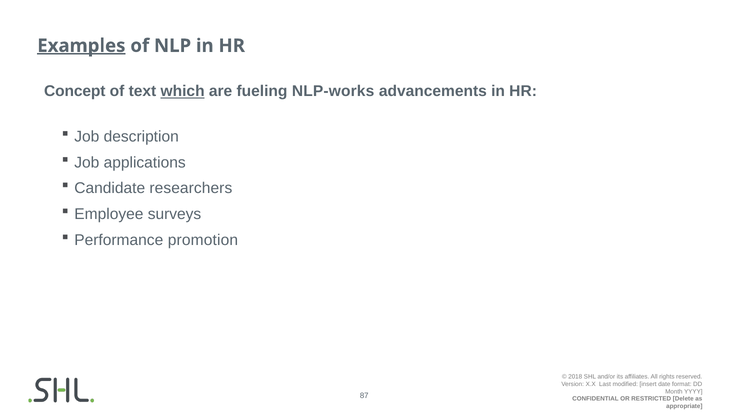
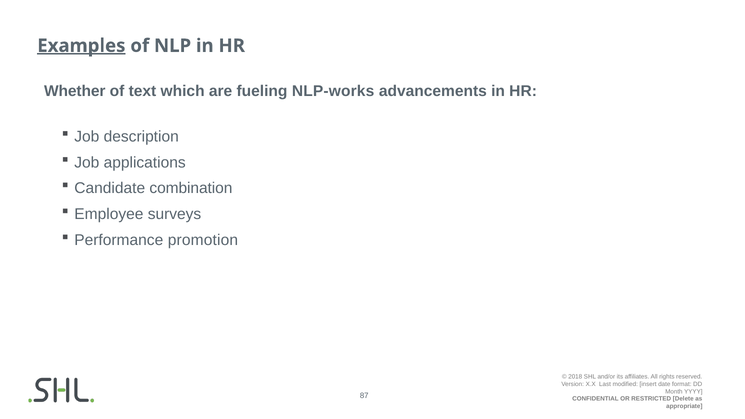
Concept: Concept -> Whether (75, 91)
which underline: present -> none (183, 91)
researchers: researchers -> combination (191, 188)
